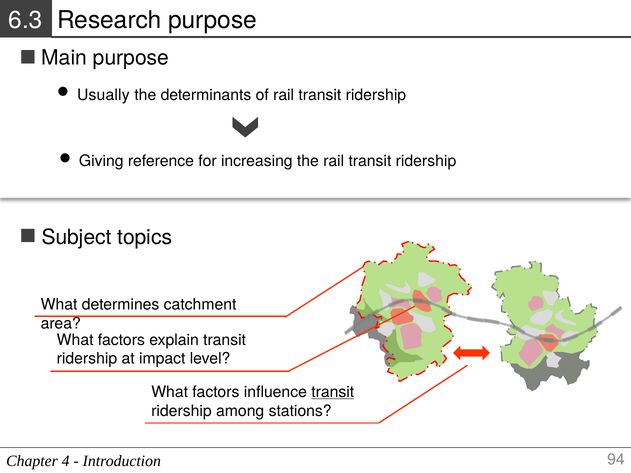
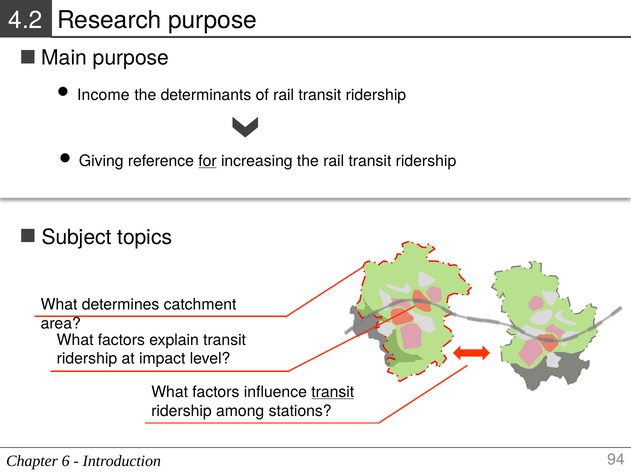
6.3: 6.3 -> 4.2 (25, 20)
Usually: Usually -> Income (103, 95)
for underline: none -> present (208, 161)
4: 4 -> 6 (66, 461)
